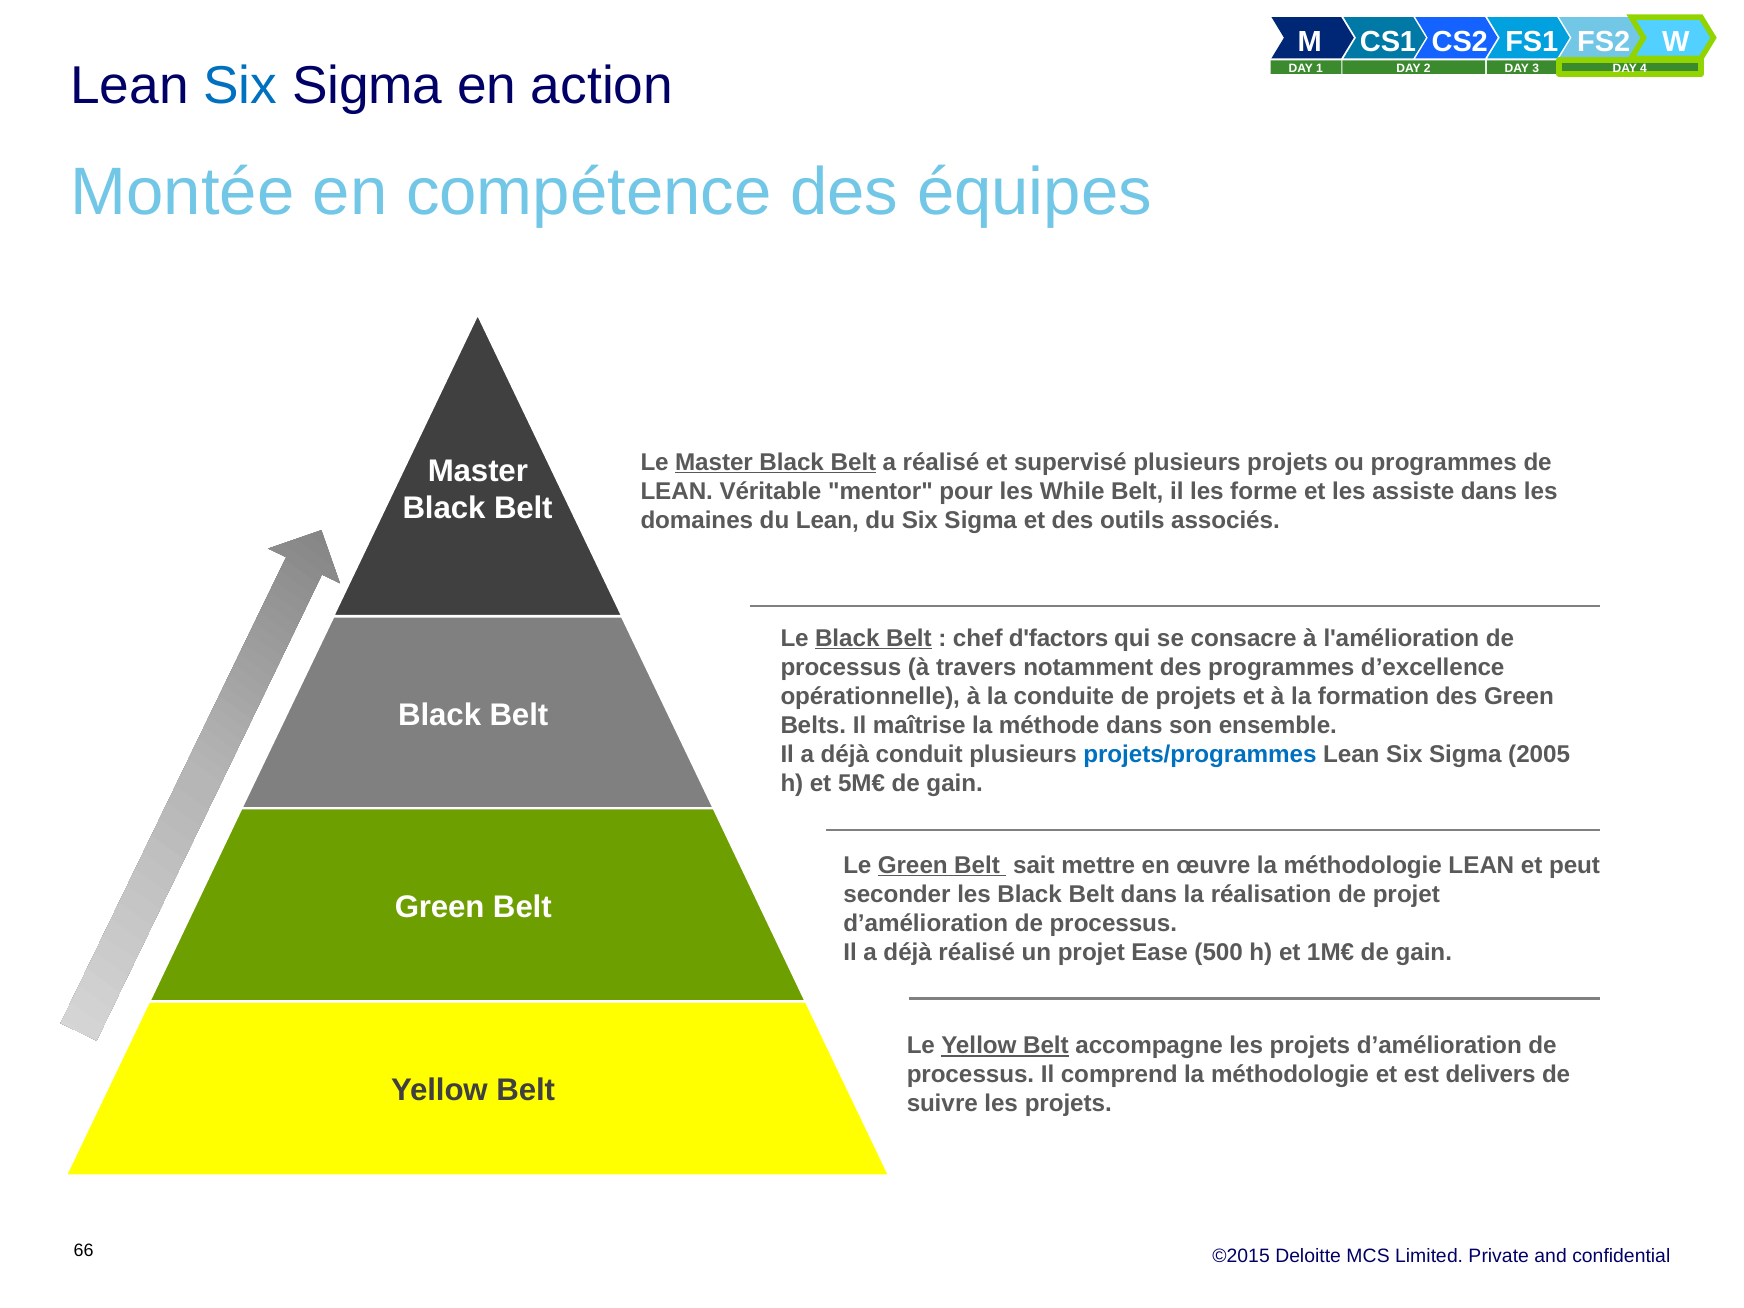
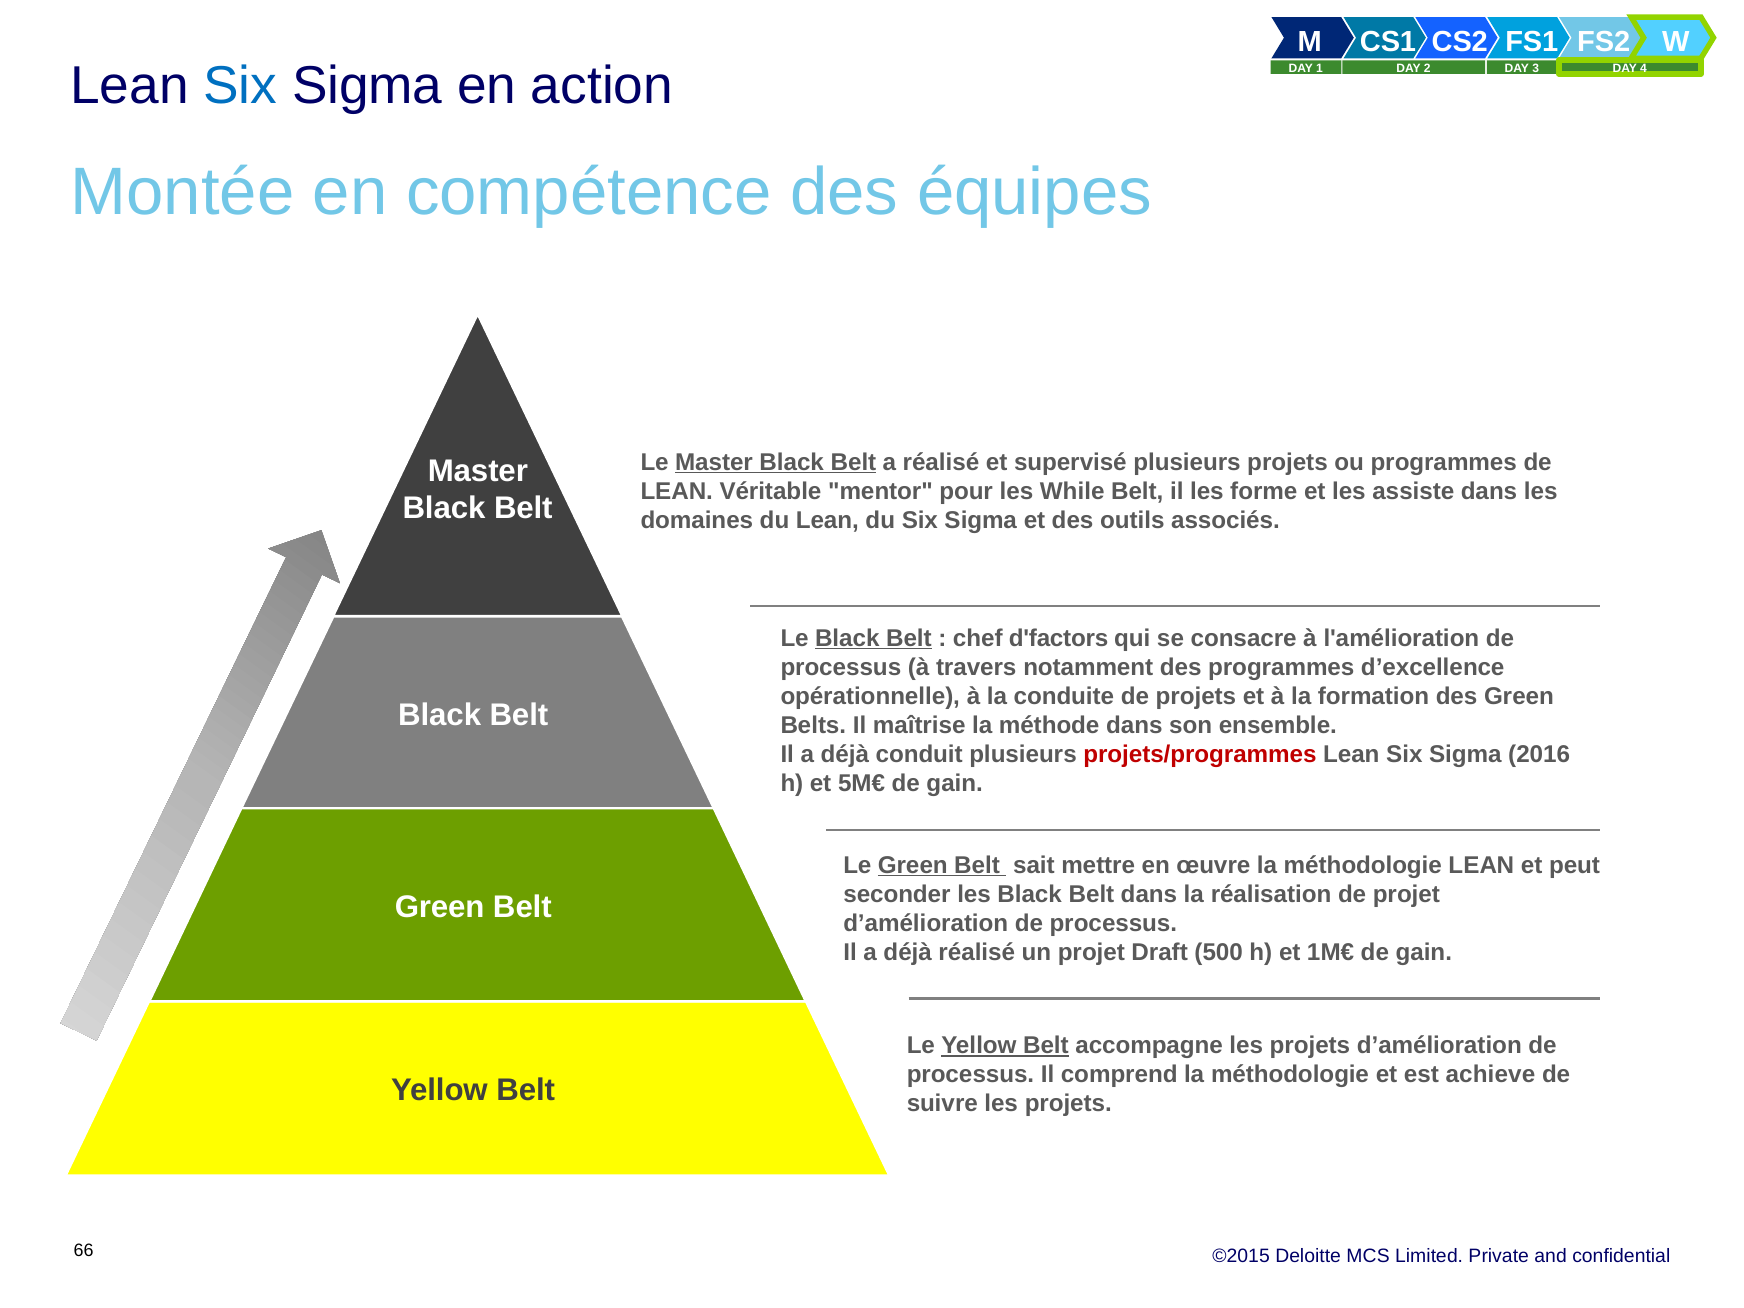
projets/programmes colour: blue -> red (1200, 754)
2005: 2005 -> 2016 (1539, 754)
Ease: Ease -> Draft (1160, 952)
delivers: delivers -> achieve (1490, 1074)
